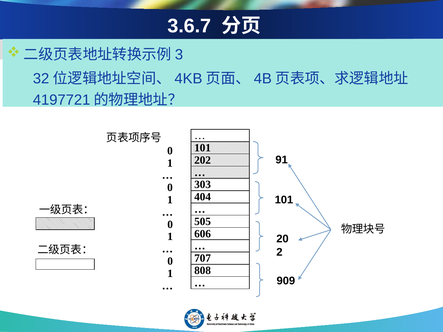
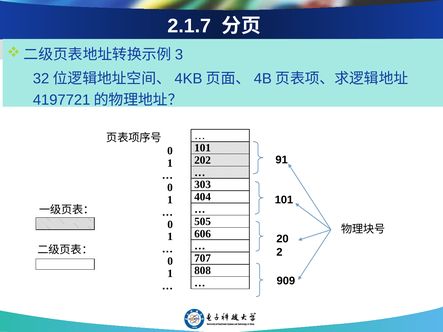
3.6.7: 3.6.7 -> 2.1.7 (189, 26)
